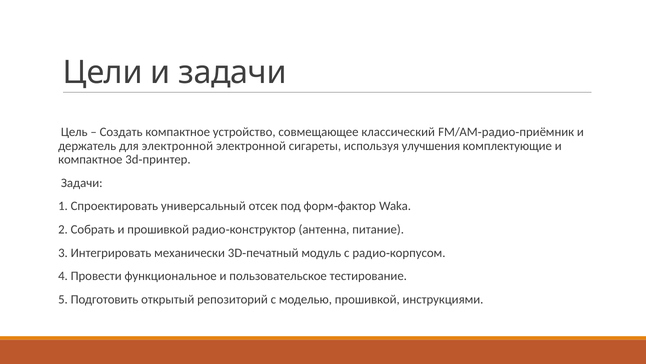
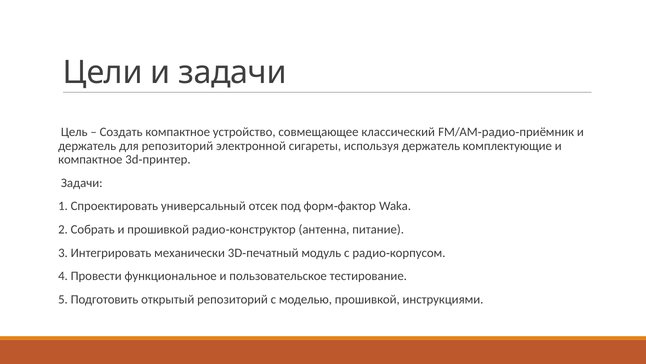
для электронной: электронной -> репозиторий (177, 146)
используя улучшения: улучшения -> держатель (431, 146)
